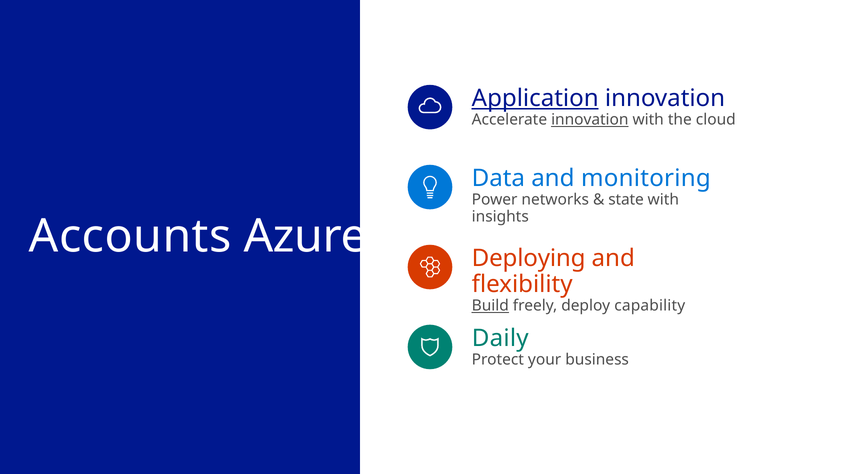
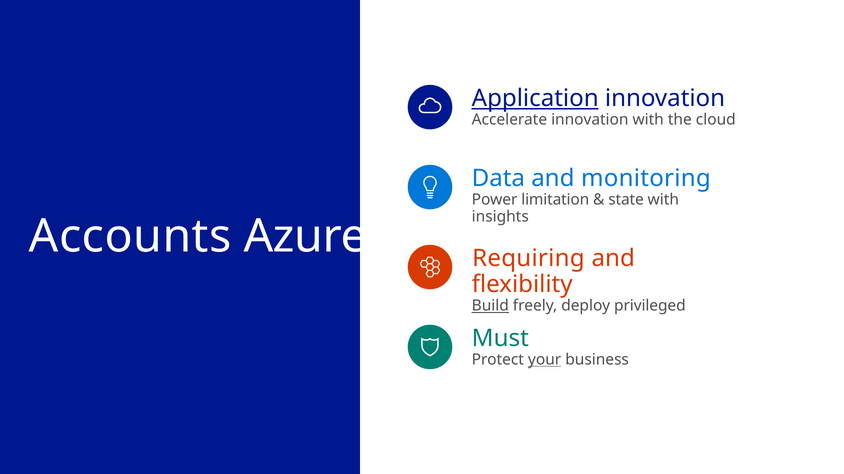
innovation underline: present -> none (590, 120)
networks: networks -> limitation (555, 200)
Deploying: Deploying -> Requiring (528, 259)
capability: capability -> privileged (650, 306)
Daily: Daily -> Must (500, 339)
your underline: none -> present (545, 360)
